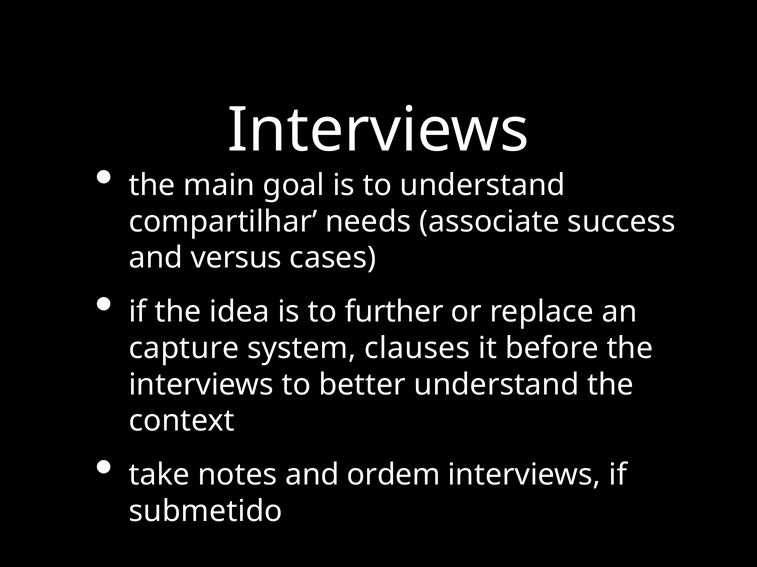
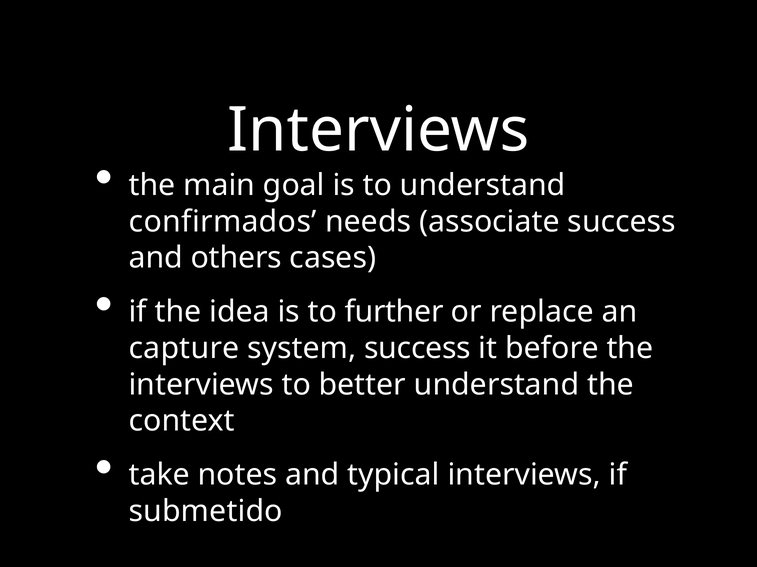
compartilhar: compartilhar -> confirmados (223, 222)
versus: versus -> others (236, 258)
system clauses: clauses -> success (418, 349)
ordem: ordem -> typical (394, 476)
